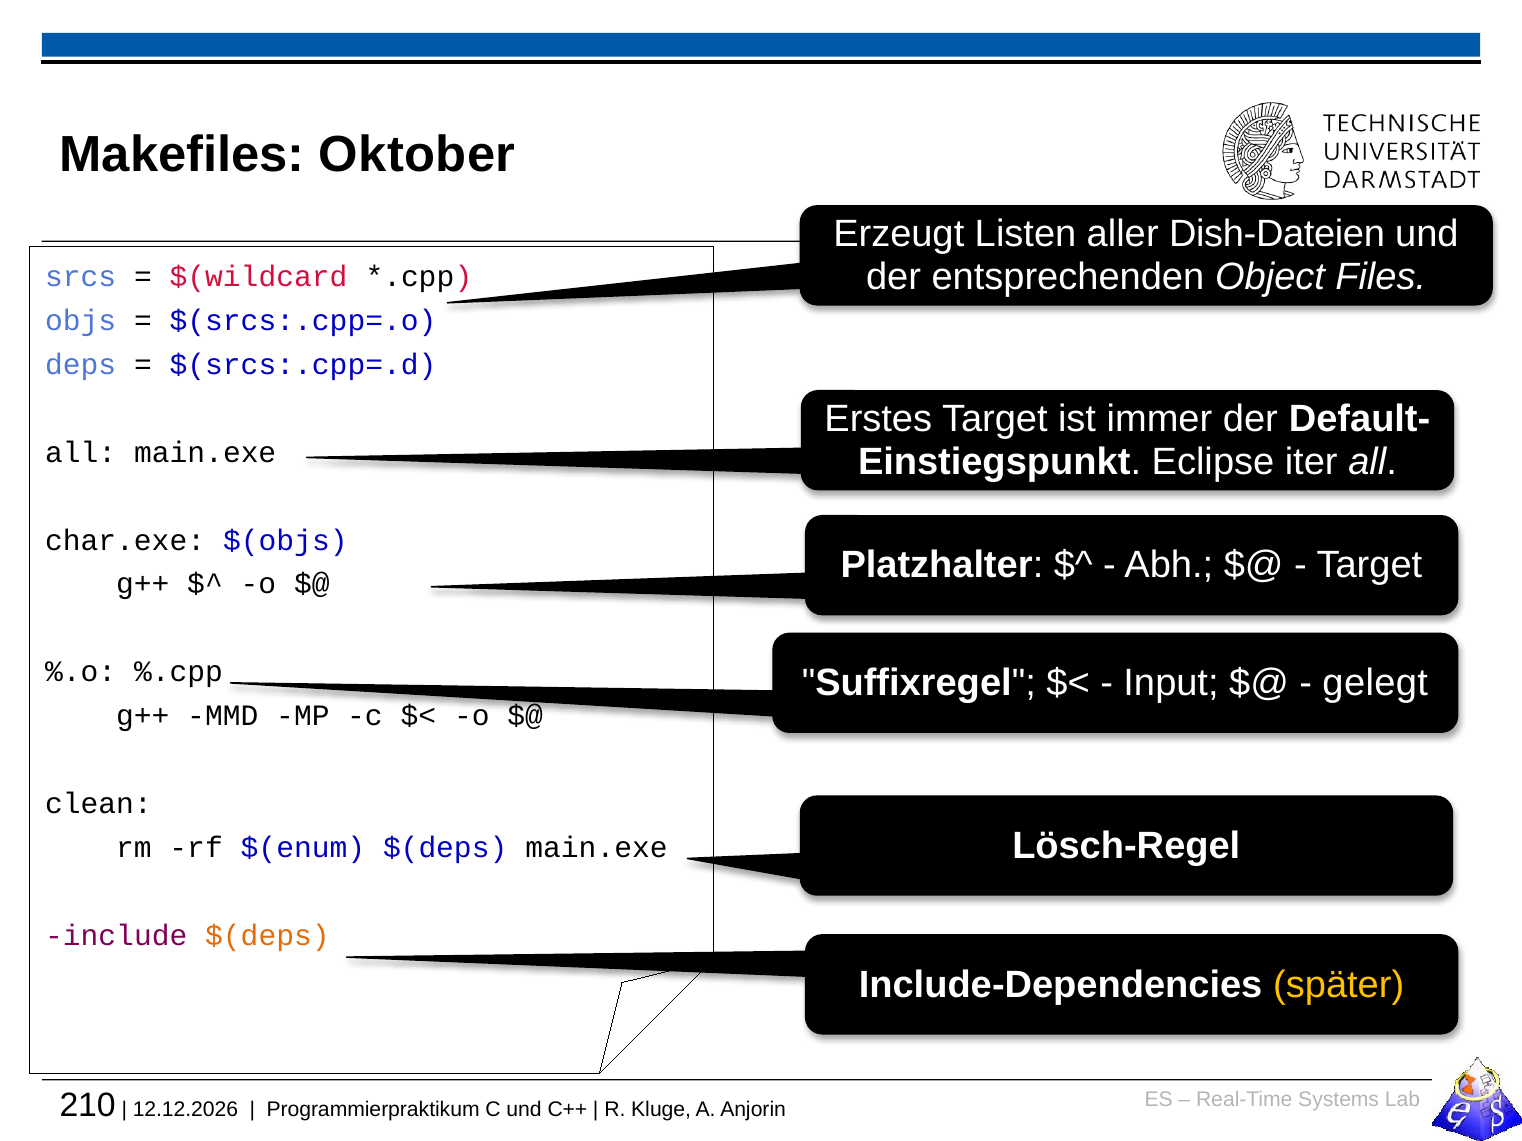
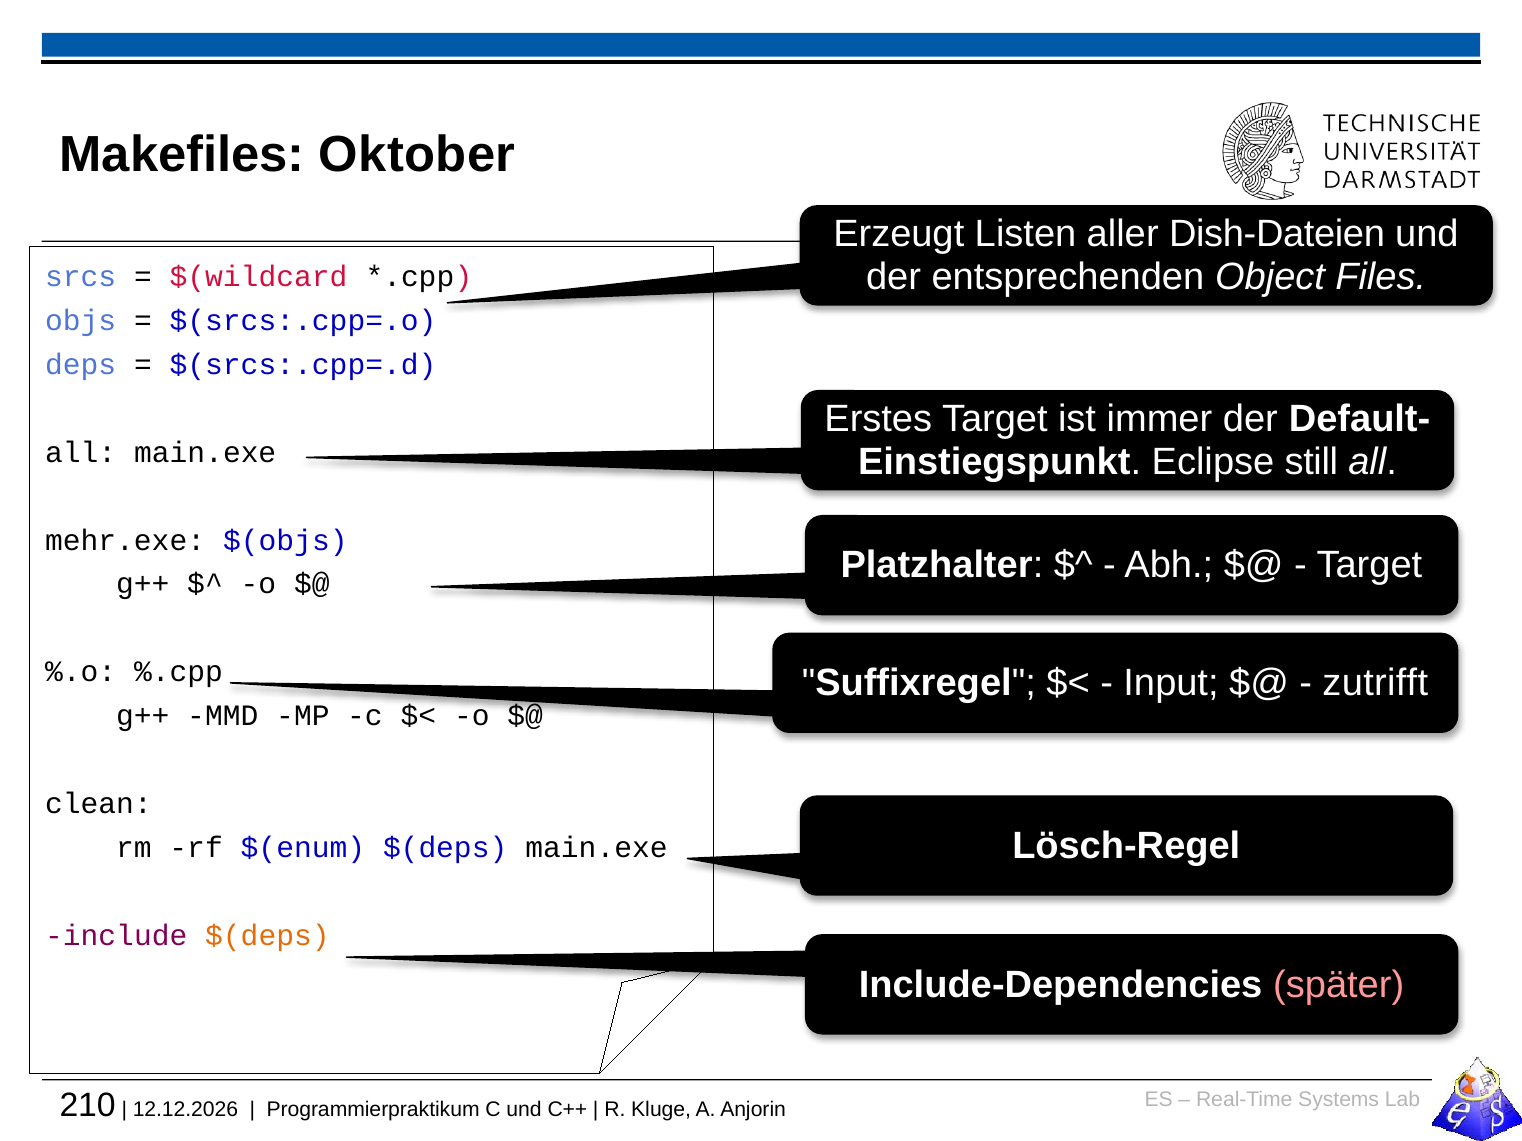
iter: iter -> still (1311, 462)
char.exe: char.exe -> mehr.exe (125, 541)
gelegt: gelegt -> zutrifft (1375, 683)
später colour: yellow -> pink (1339, 985)
